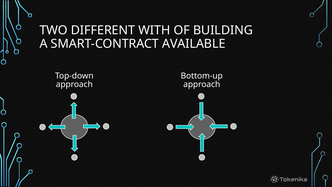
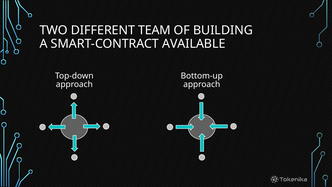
WITH: WITH -> TEAM (154, 30)
